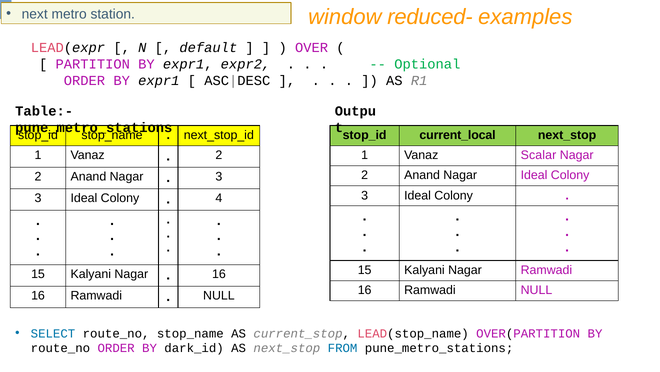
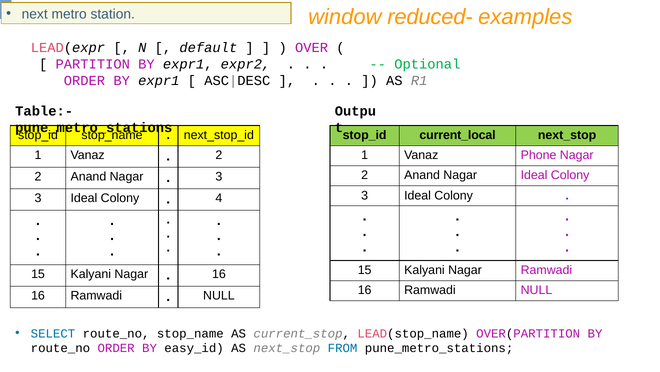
Scalar: Scalar -> Phone (539, 155)
dark_id: dark_id -> easy_id (194, 348)
